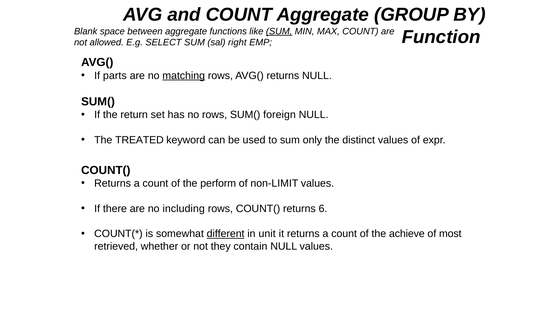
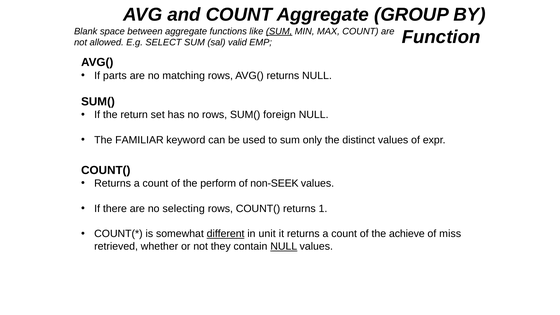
right: right -> valid (237, 42)
matching underline: present -> none (184, 76)
TREATED: TREATED -> FAMILIAR (139, 140)
non-LIMIT: non-LIMIT -> non-SEEK (274, 183)
including: including -> selecting (184, 209)
6: 6 -> 1 (323, 209)
most: most -> miss (450, 234)
NULL underline: none -> present (284, 246)
